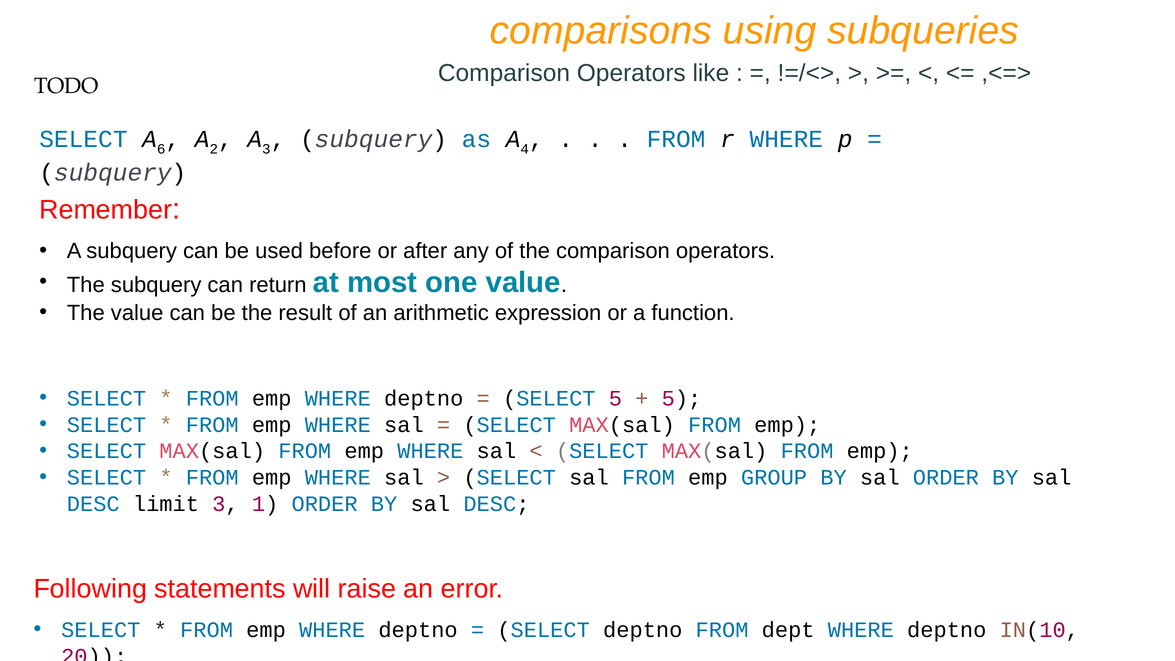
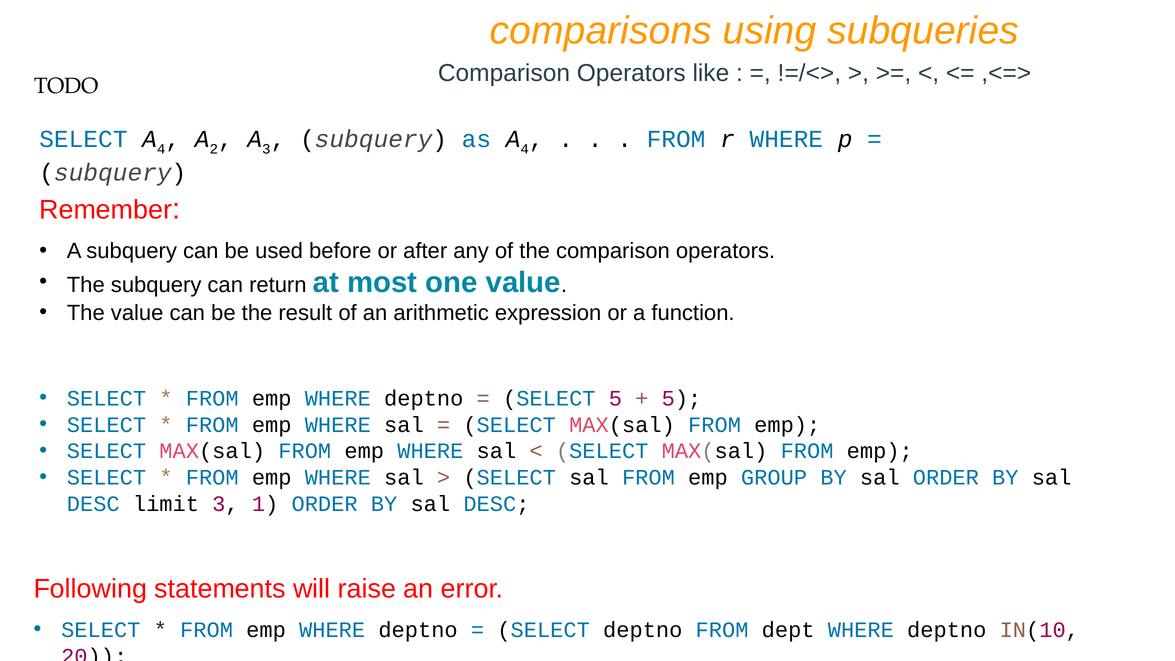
SELECT A 6: 6 -> 4 (161, 149)
